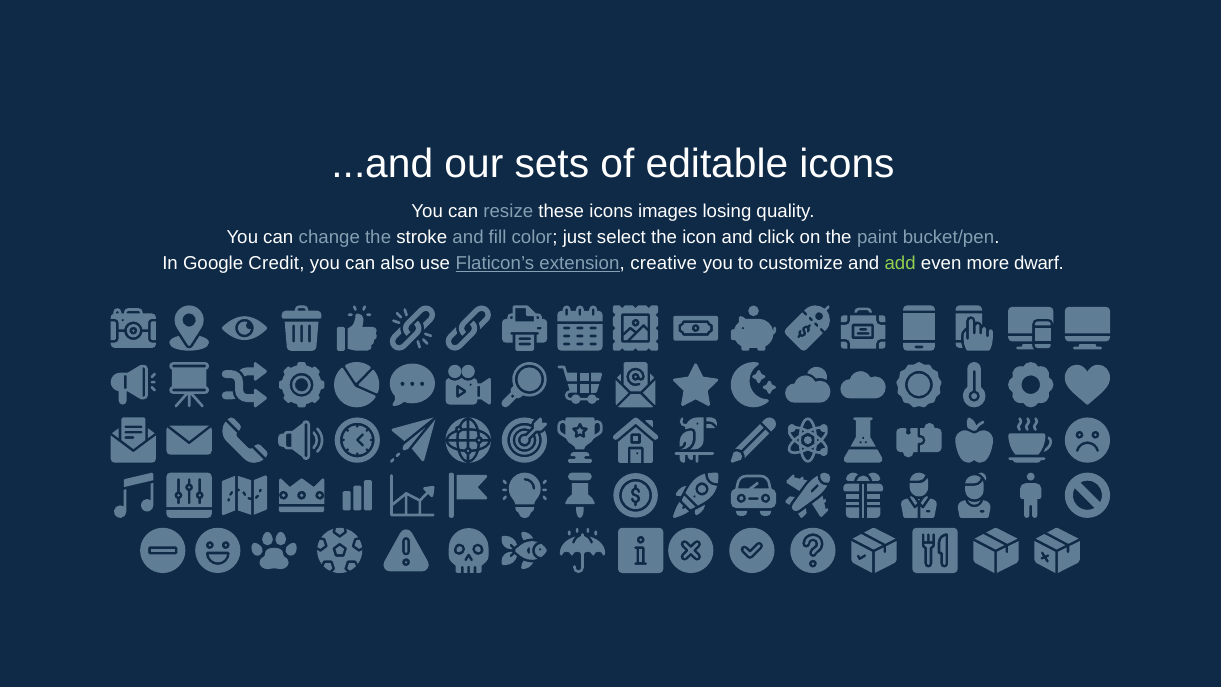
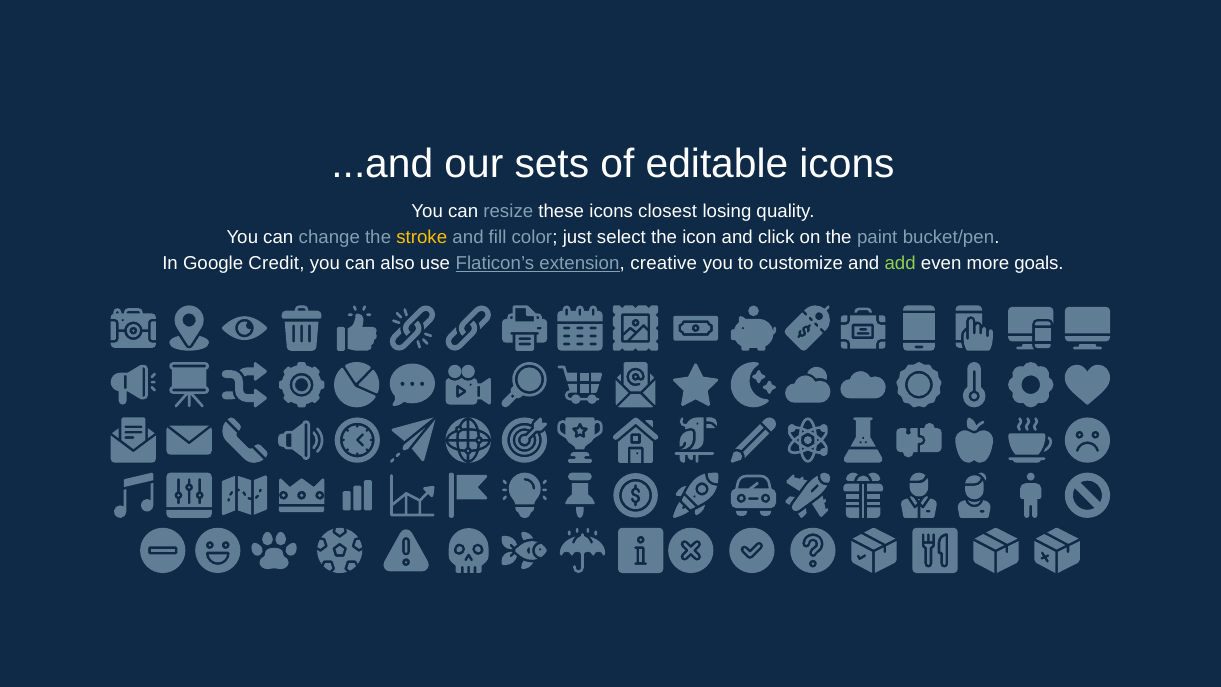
images: images -> closest (668, 212)
stroke colour: white -> yellow (422, 237)
dwarf: dwarf -> goals (1039, 263)
